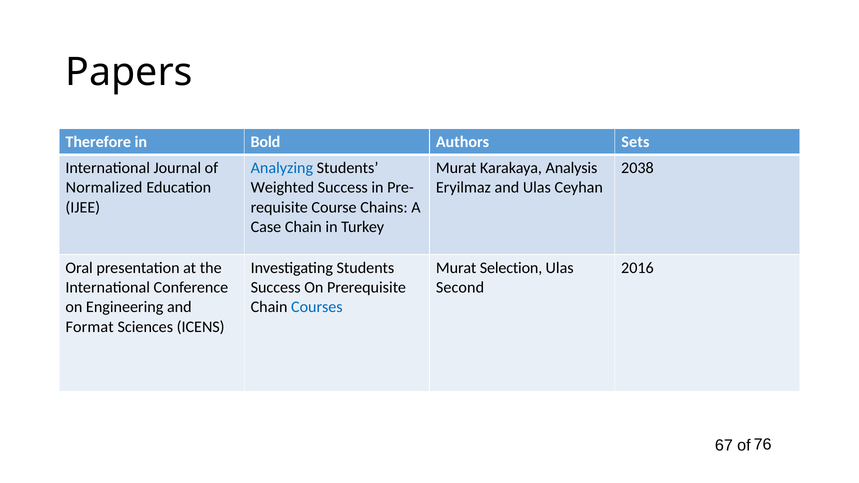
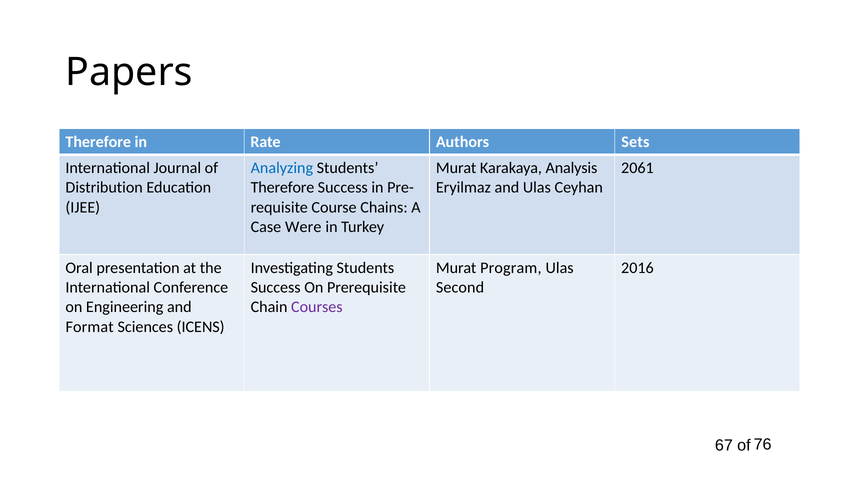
Bold: Bold -> Rate (265, 142)
2038: 2038 -> 2061 (637, 168)
Normalized: Normalized -> Distribution (104, 188)
Weighted: Weighted -> Therefore (282, 188)
Case Chain: Chain -> Were (303, 227)
Selection: Selection -> Program (511, 268)
Courses colour: blue -> purple (317, 307)
